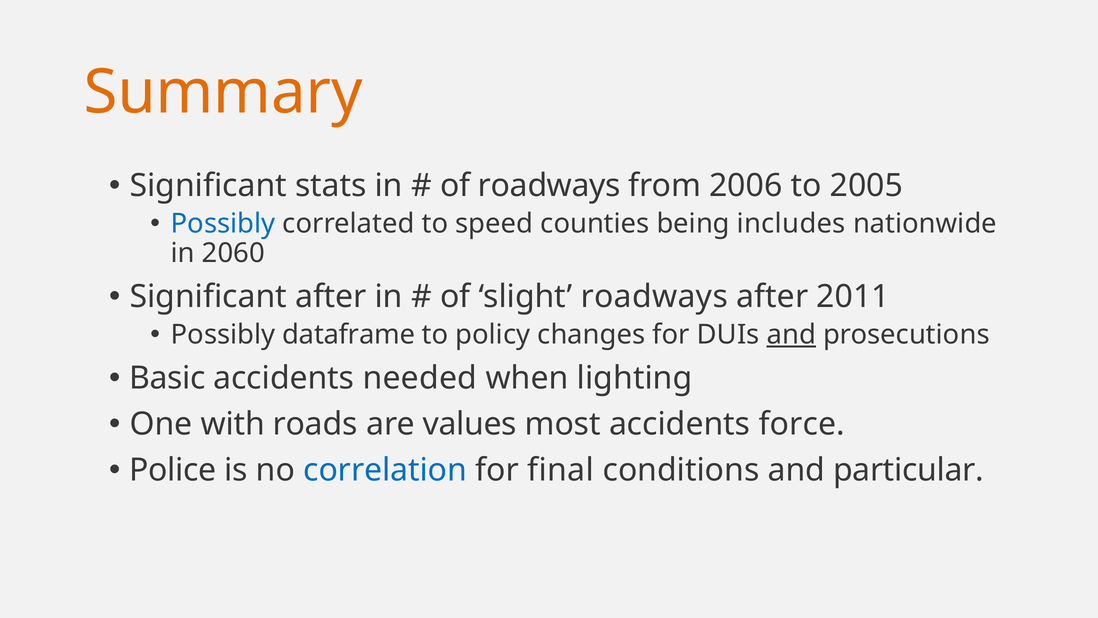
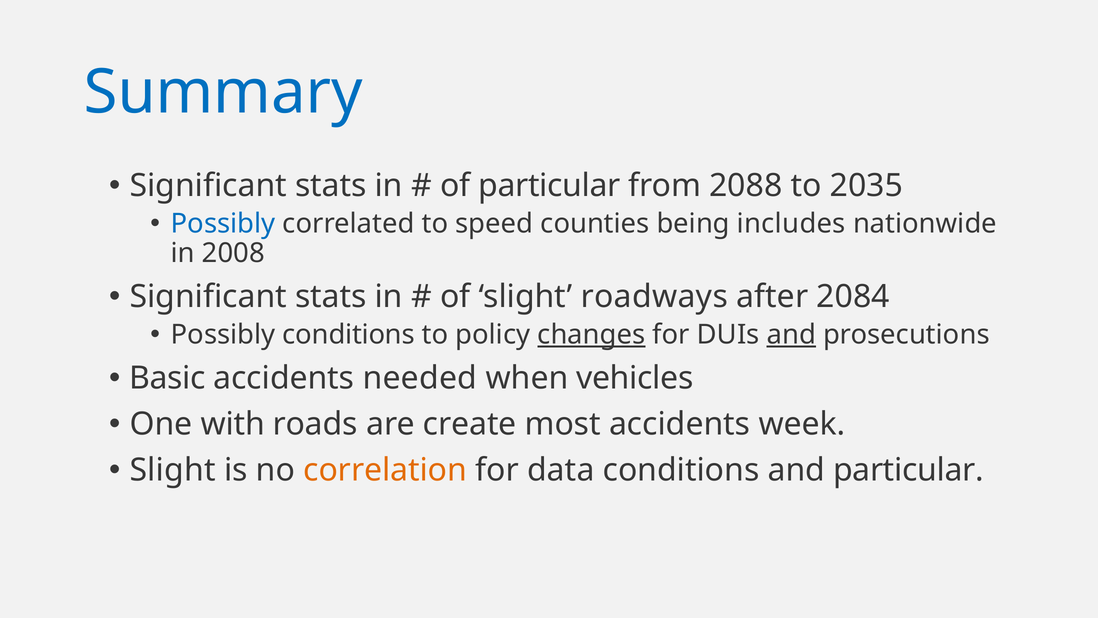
Summary colour: orange -> blue (223, 92)
of roadways: roadways -> particular (549, 186)
2006: 2006 -> 2088 (746, 186)
2005: 2005 -> 2035 (866, 186)
2060: 2060 -> 2008 (233, 253)
after: after -> stats (331, 297)
2011: 2011 -> 2084 (853, 297)
Possibly dataframe: dataframe -> conditions (349, 335)
changes underline: none -> present (591, 335)
lighting: lighting -> vehicles (635, 378)
values: values -> create (470, 424)
force: force -> week (802, 424)
Police: Police -> Slight (173, 470)
correlation colour: blue -> orange (385, 470)
final: final -> data (561, 470)
